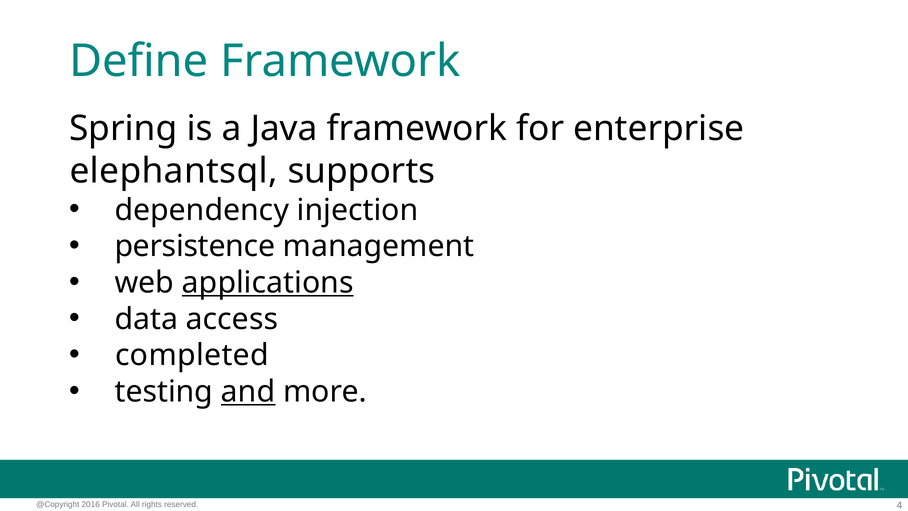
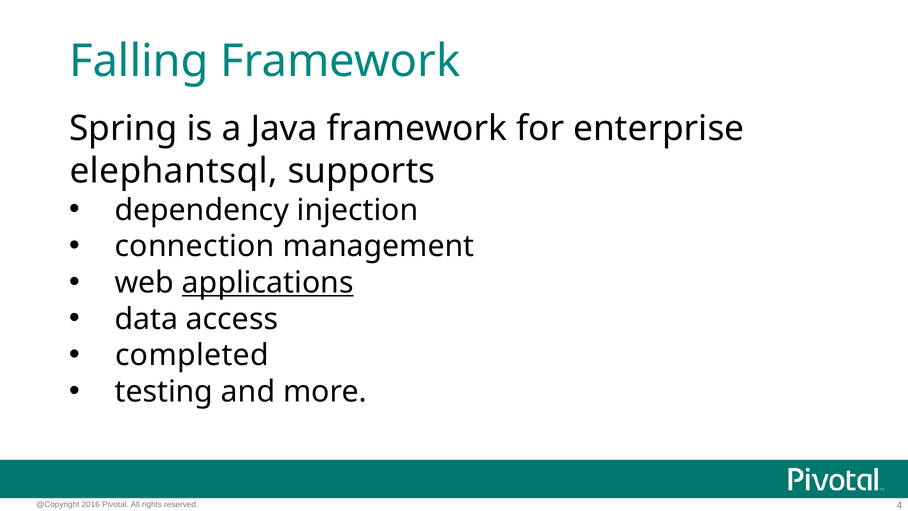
Define: Define -> Falling (139, 61)
persistence: persistence -> connection (195, 246)
and underline: present -> none (248, 392)
